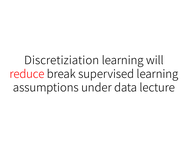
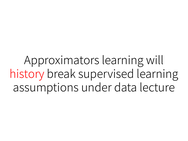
Discretiziation: Discretiziation -> Approximators (62, 61)
reduce: reduce -> history (27, 74)
